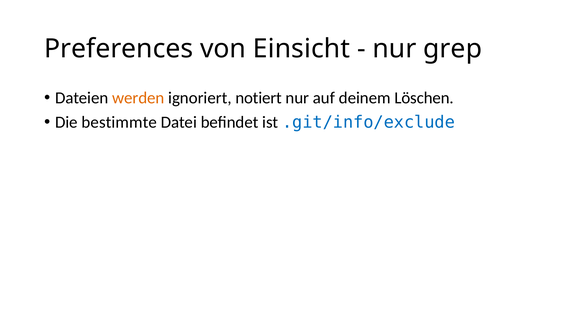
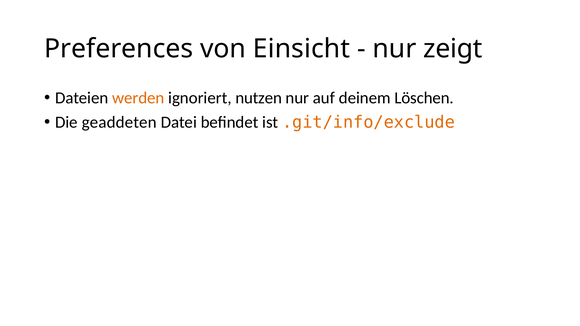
grep: grep -> zeigt (453, 49)
notiert: notiert -> nutzen (259, 98)
bestimmte: bestimmte -> geaddeten (119, 122)
.git/info/exclude colour: blue -> orange (368, 122)
